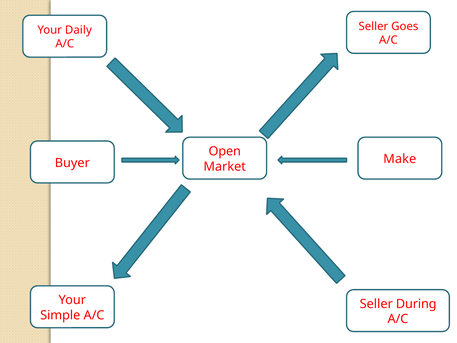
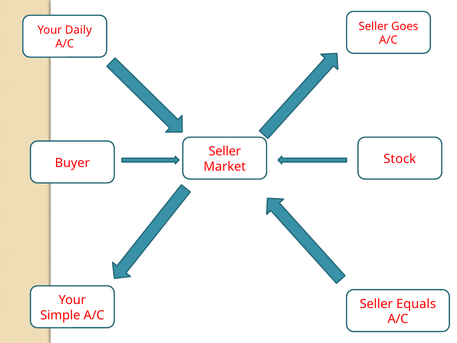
Open: Open -> Seller (225, 151)
Make: Make -> Stock (400, 159)
During: During -> Equals (416, 304)
